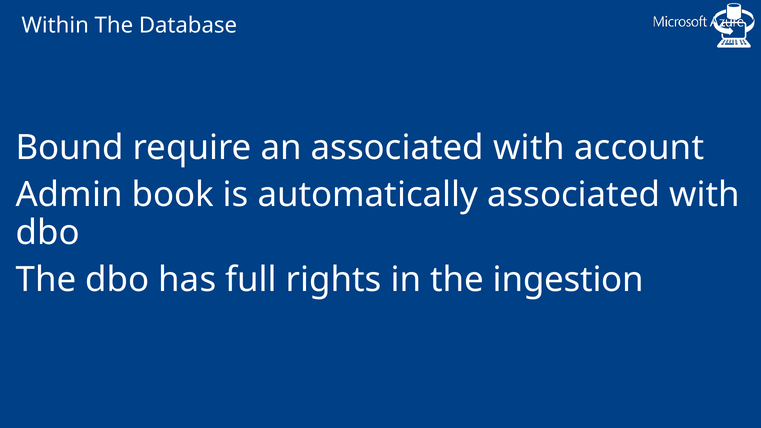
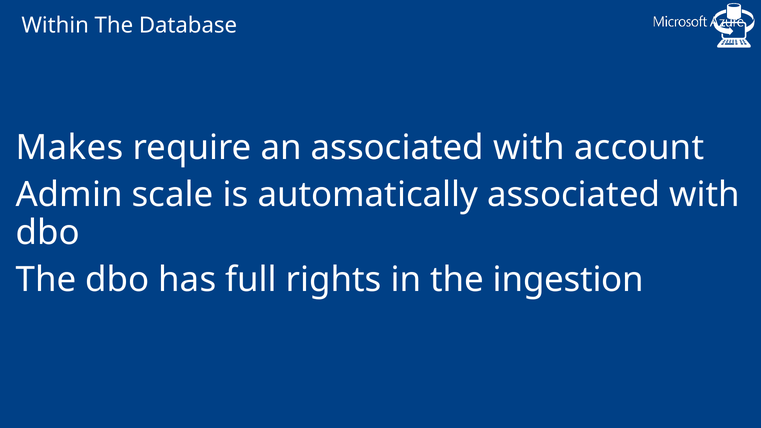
Bound: Bound -> Makes (70, 148)
book: book -> scale (173, 195)
